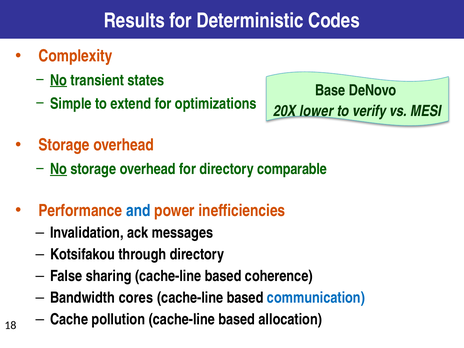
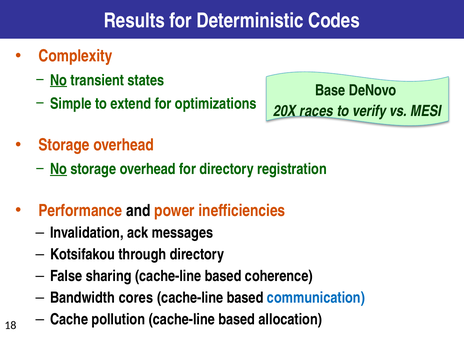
lower: lower -> races (316, 111)
comparable: comparable -> registration (292, 169)
and colour: blue -> black (138, 211)
